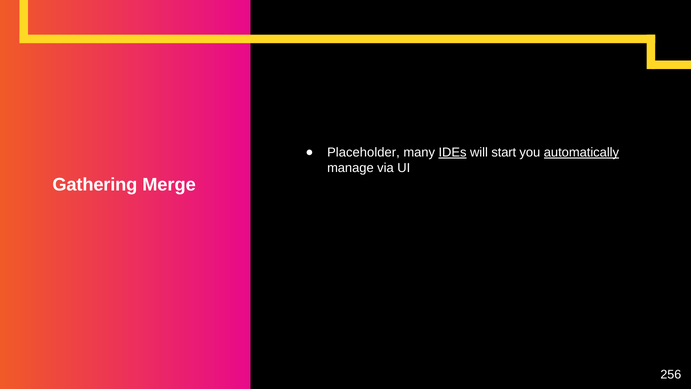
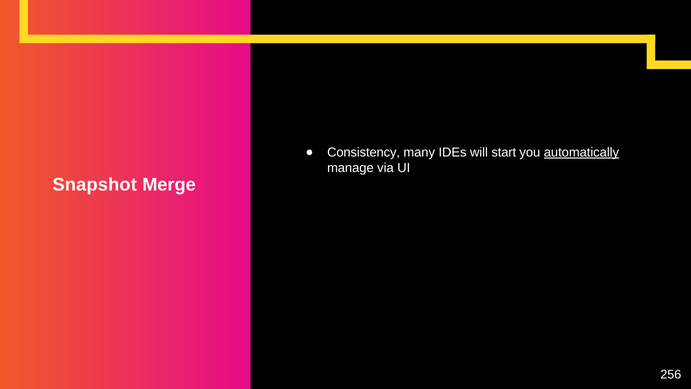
Placeholder: Placeholder -> Consistency (364, 152)
IDEs underline: present -> none (453, 152)
Gathering: Gathering -> Snapshot (95, 184)
